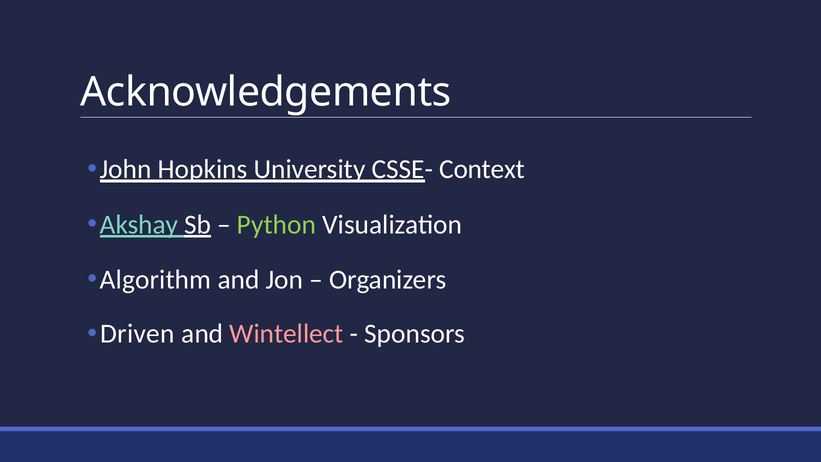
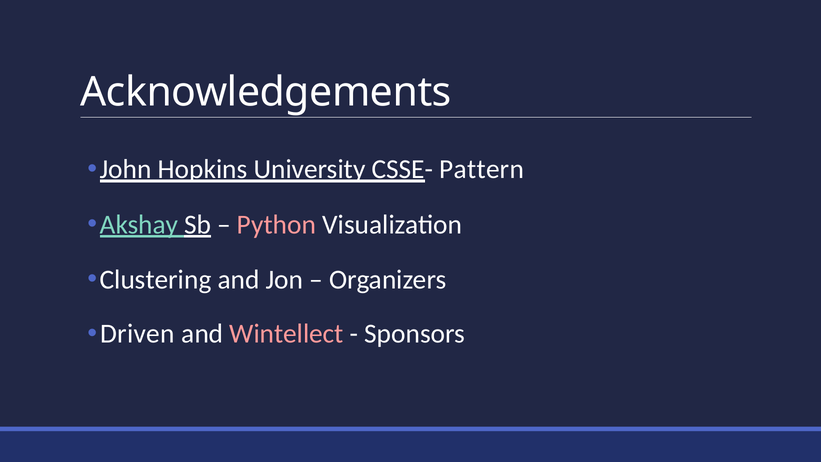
Context: Context -> Pattern (482, 169)
Python colour: light green -> pink (276, 224)
Algorithm: Algorithm -> Clustering (156, 279)
